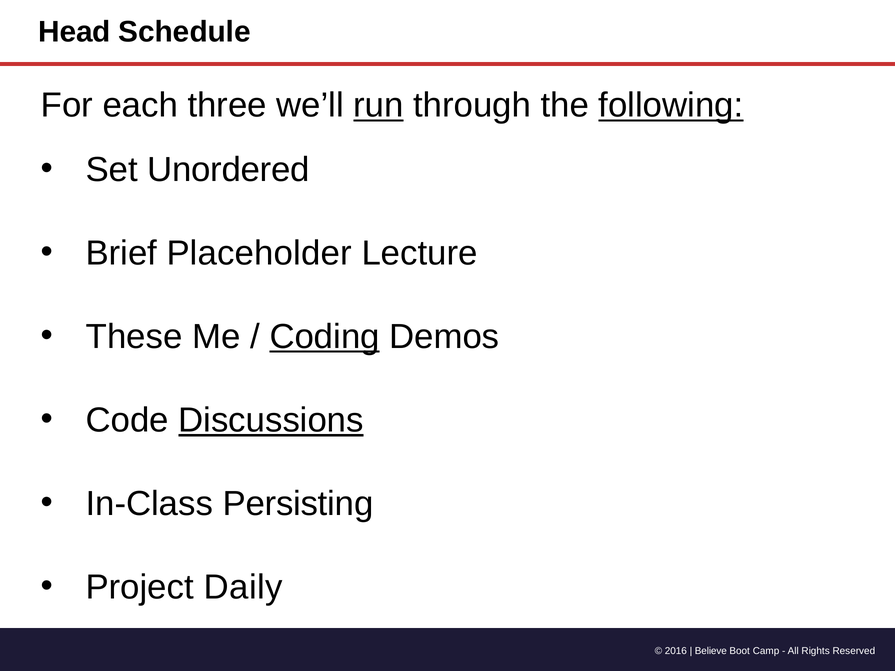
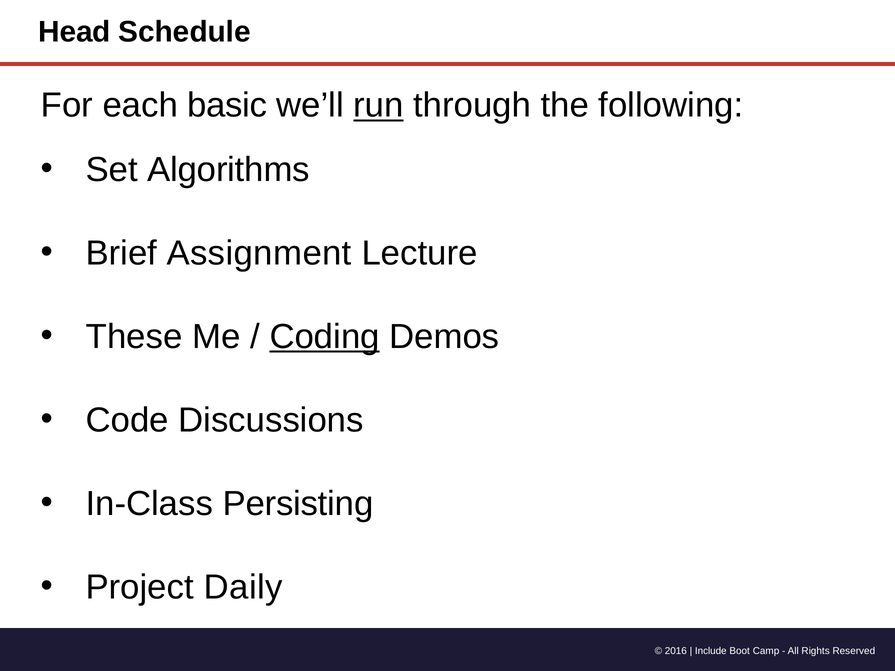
three: three -> basic (227, 105)
following underline: present -> none (671, 105)
Unordered: Unordered -> Algorithms (229, 170)
Placeholder: Placeholder -> Assignment (259, 253)
Discussions underline: present -> none (271, 420)
Believe: Believe -> Include (711, 651)
